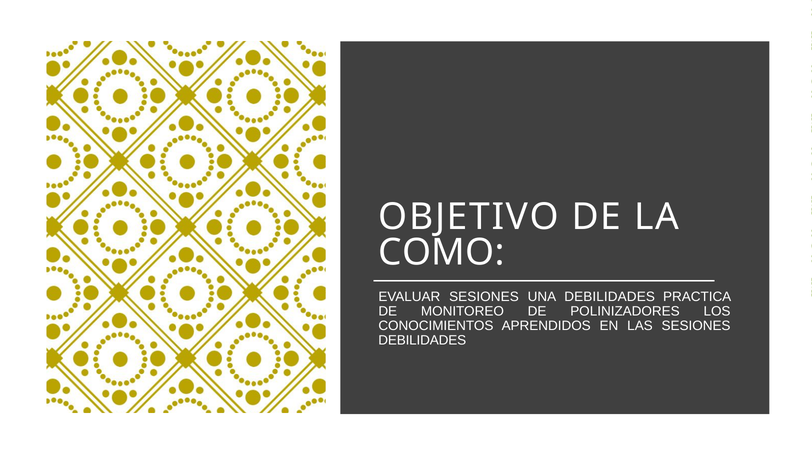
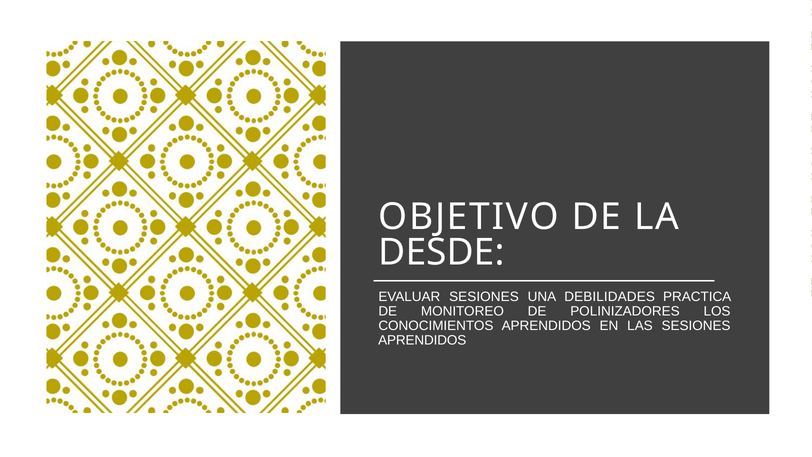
COMO: COMO -> DESDE (442, 253)
DEBILIDADES: DEBILIDADES -> APRENDIDOS (422, 340)
